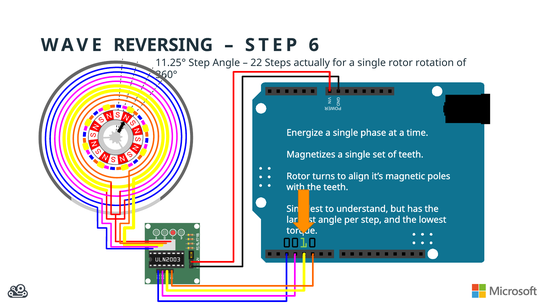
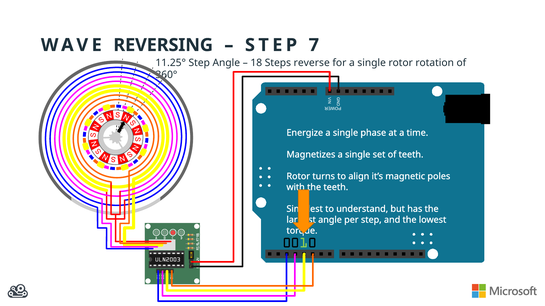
6: 6 -> 7 (314, 45)
22: 22 -> 18 (256, 63)
actually: actually -> reverse (312, 63)
